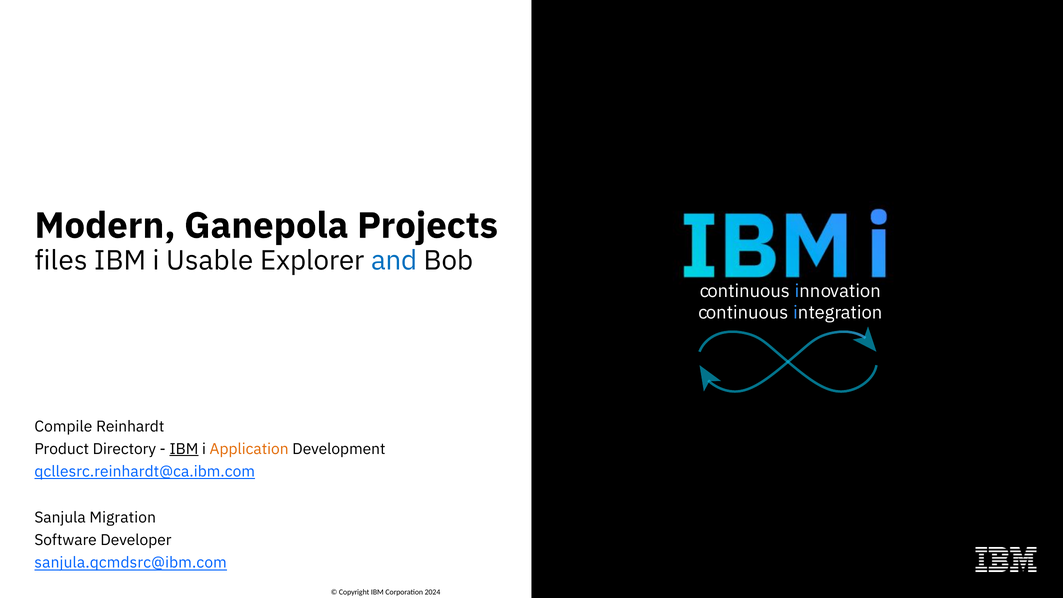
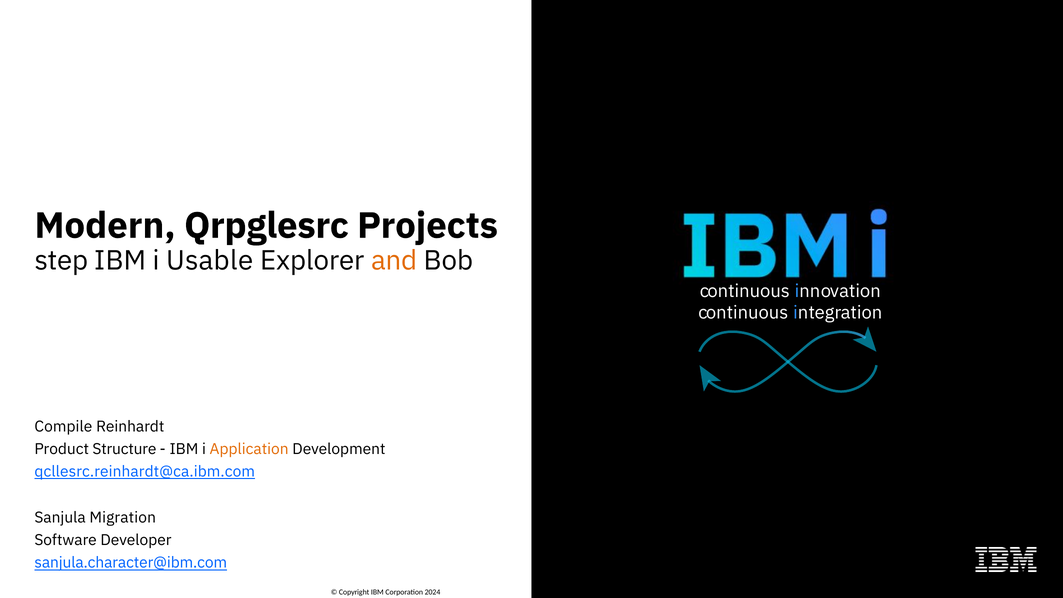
Ganepola: Ganepola -> Qrpglesrc (266, 226)
files: files -> step (61, 260)
and colour: blue -> orange (394, 260)
Directory: Directory -> Structure (124, 449)
IBM underline: present -> none (184, 449)
sanjula.qcmdsrc@ibm.com: sanjula.qcmdsrc@ibm.com -> sanjula.character@ibm.com (131, 563)
